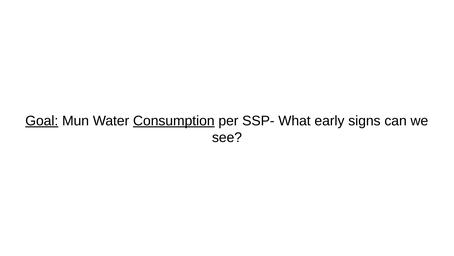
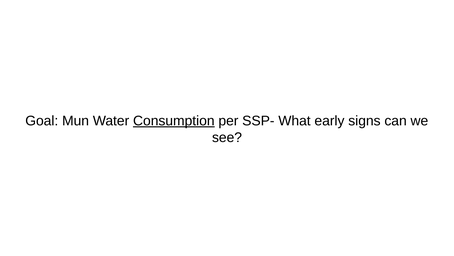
Goal underline: present -> none (42, 121)
